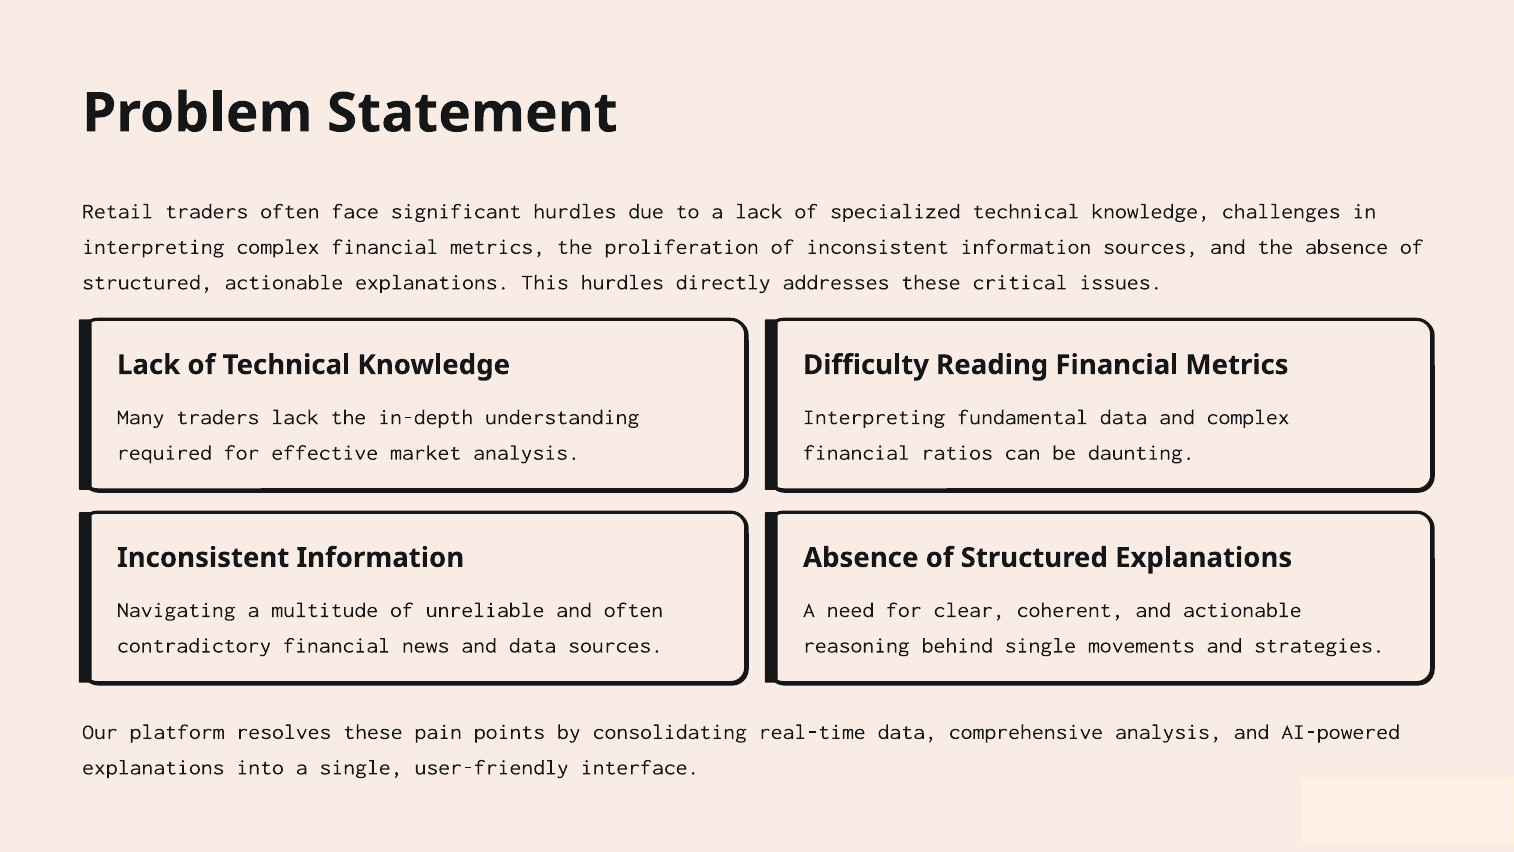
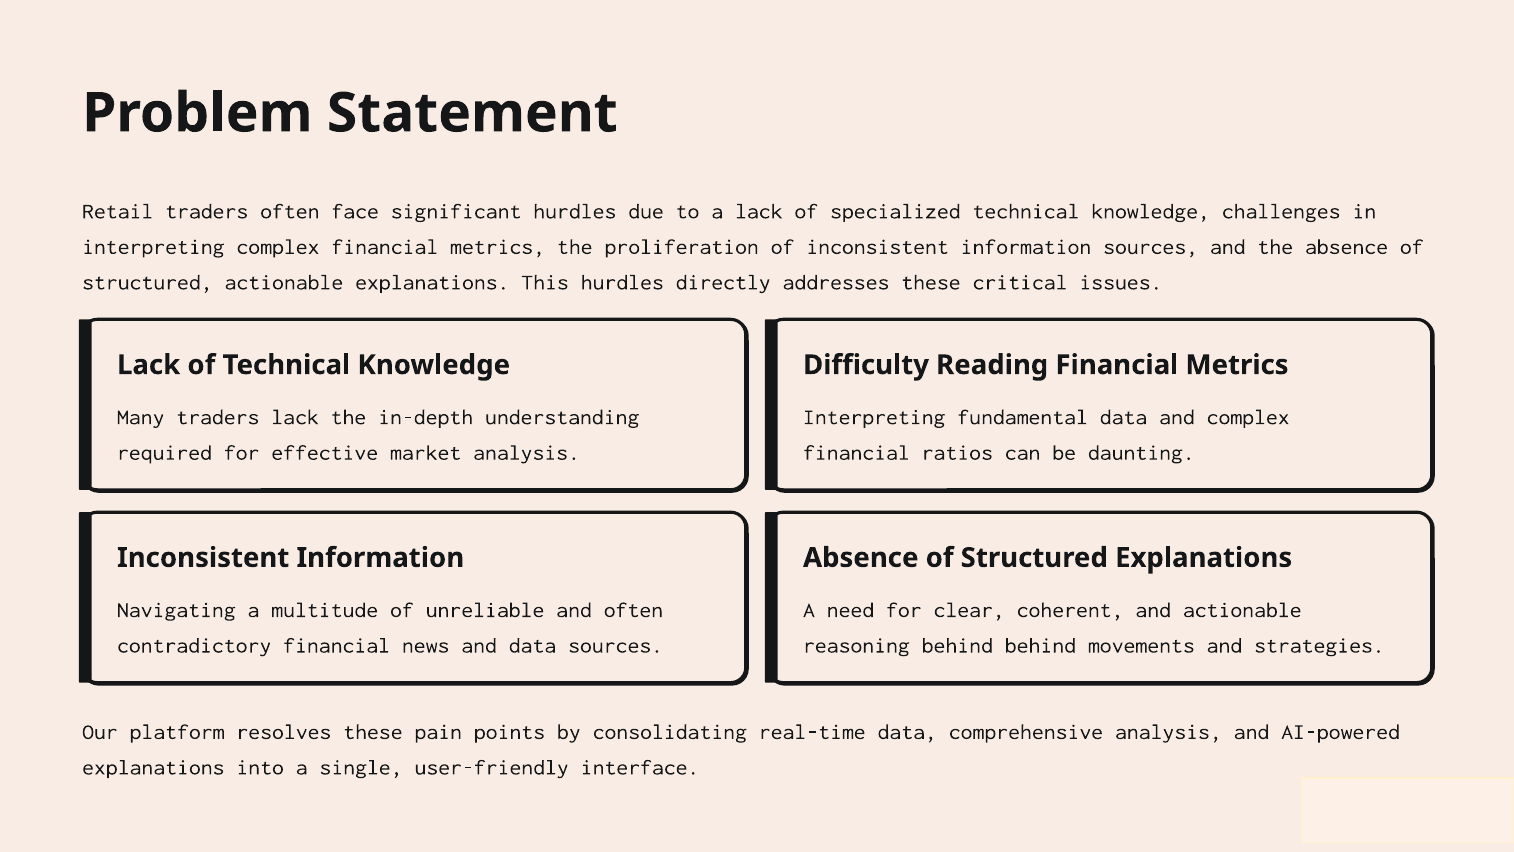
behind single: single -> behind (1040, 645)
